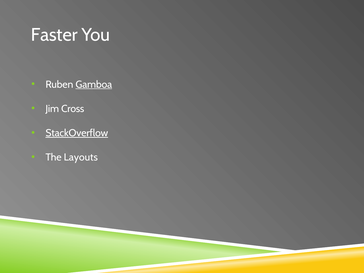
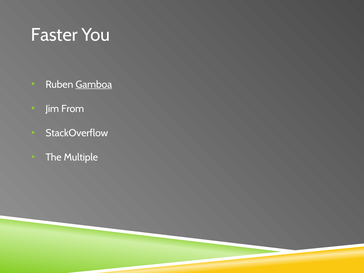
Cross: Cross -> From (73, 109)
StackOverflow underline: present -> none (77, 133)
Layouts: Layouts -> Multiple (81, 157)
